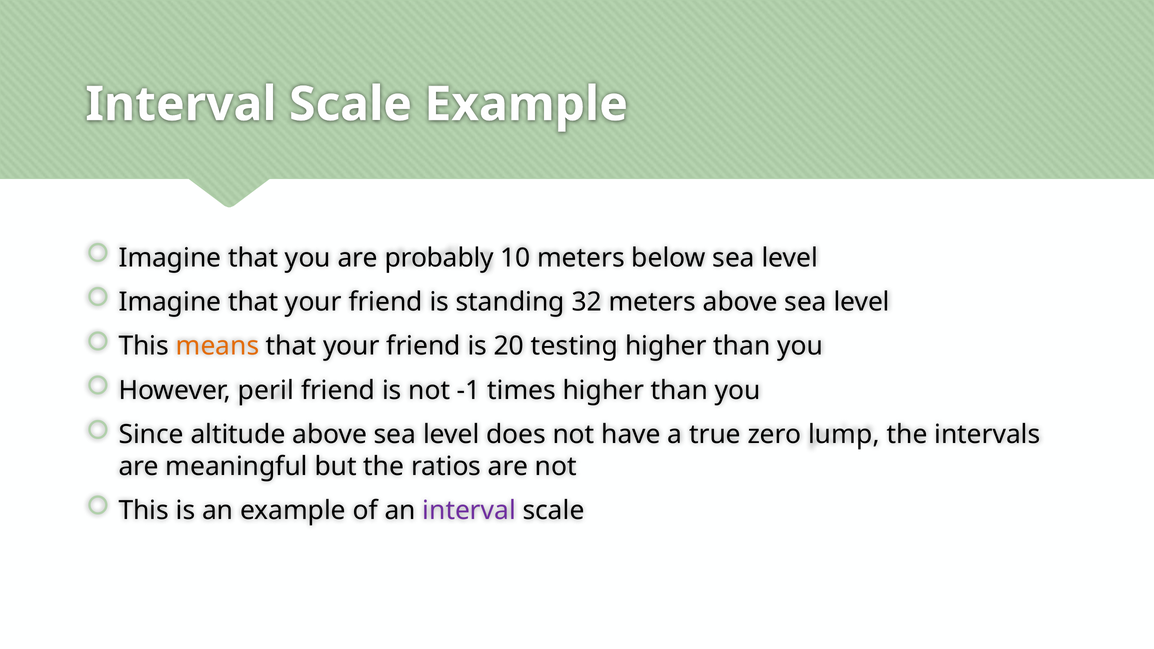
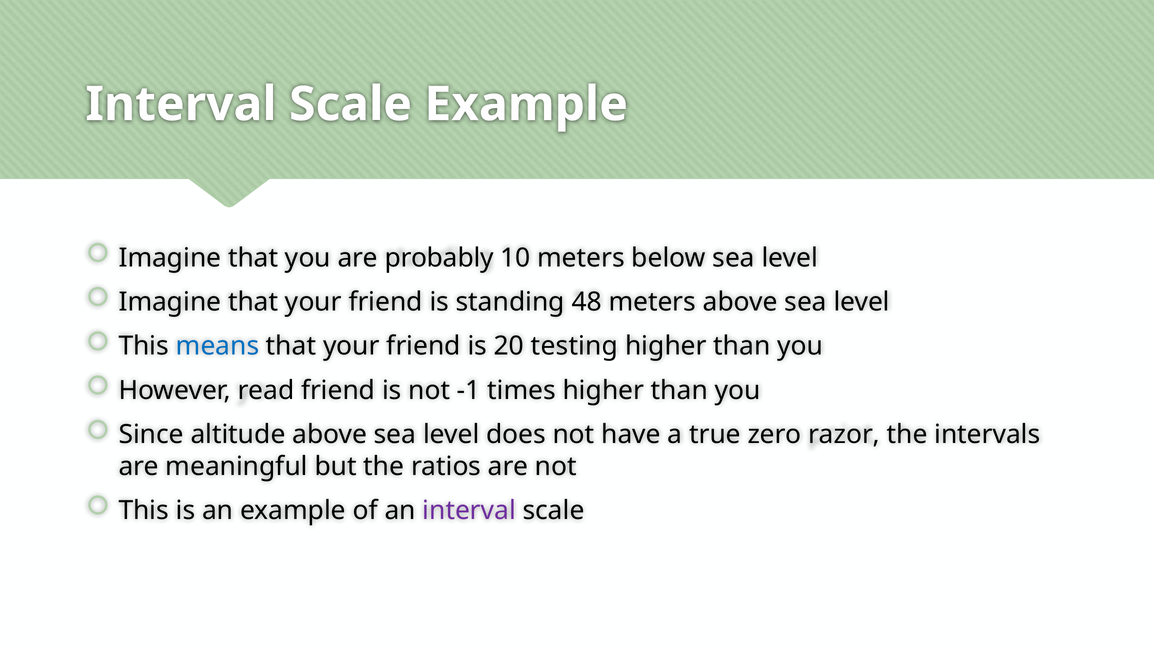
32: 32 -> 48 (587, 302)
means colour: orange -> blue (218, 346)
peril: peril -> read (266, 390)
lump: lump -> razor (844, 435)
